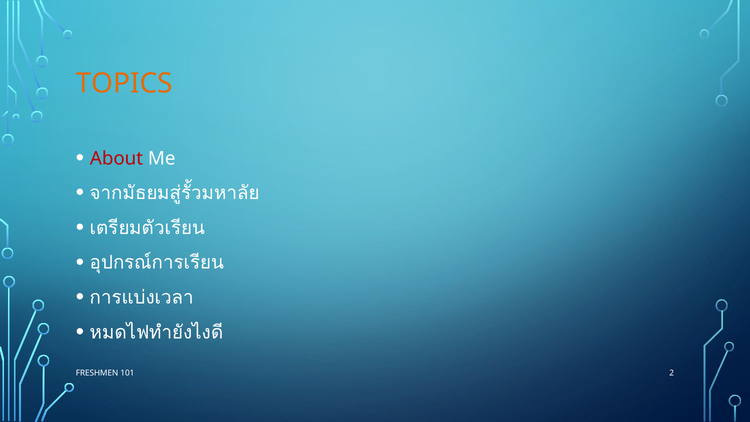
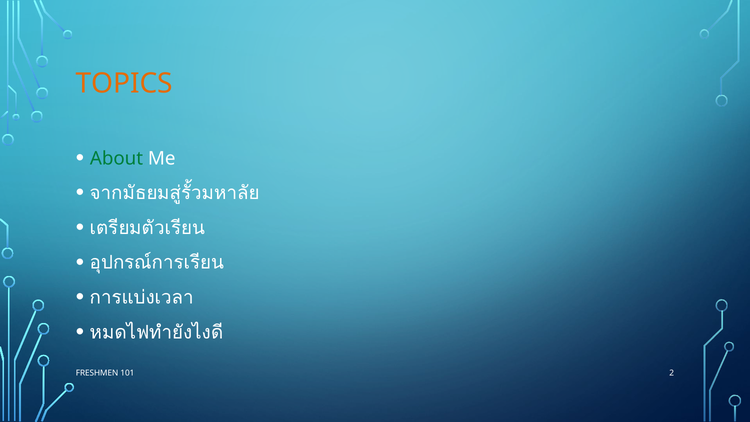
About colour: red -> green (116, 158)
